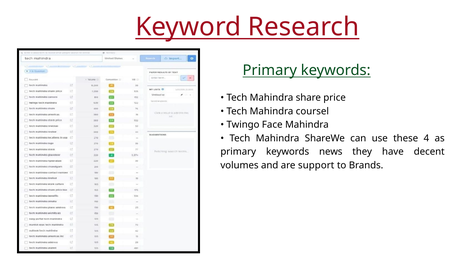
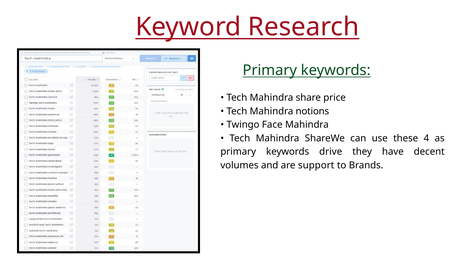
coursel: coursel -> notions (312, 111)
news: news -> drive (331, 152)
